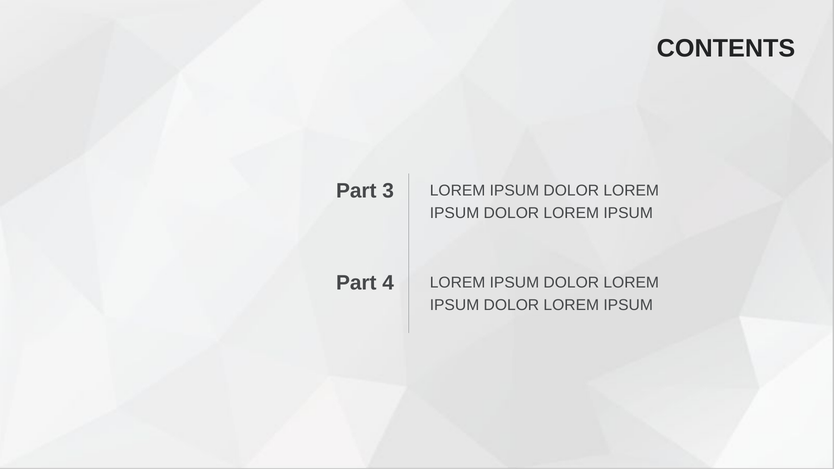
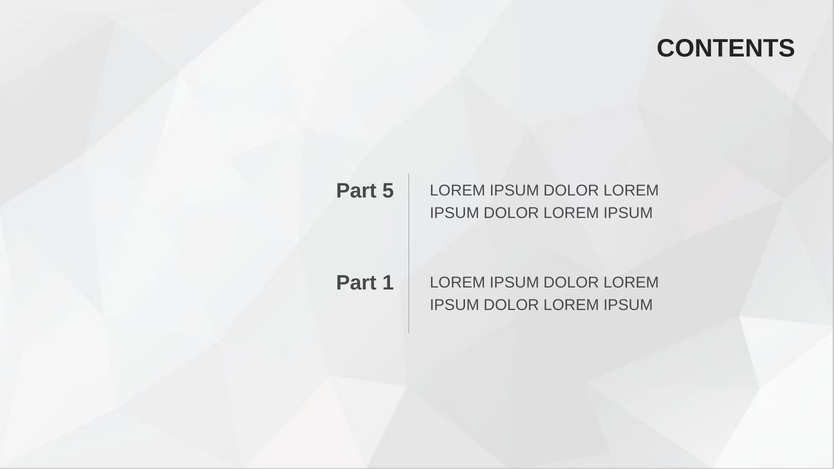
3: 3 -> 5 (388, 191)
4: 4 -> 1 (388, 283)
